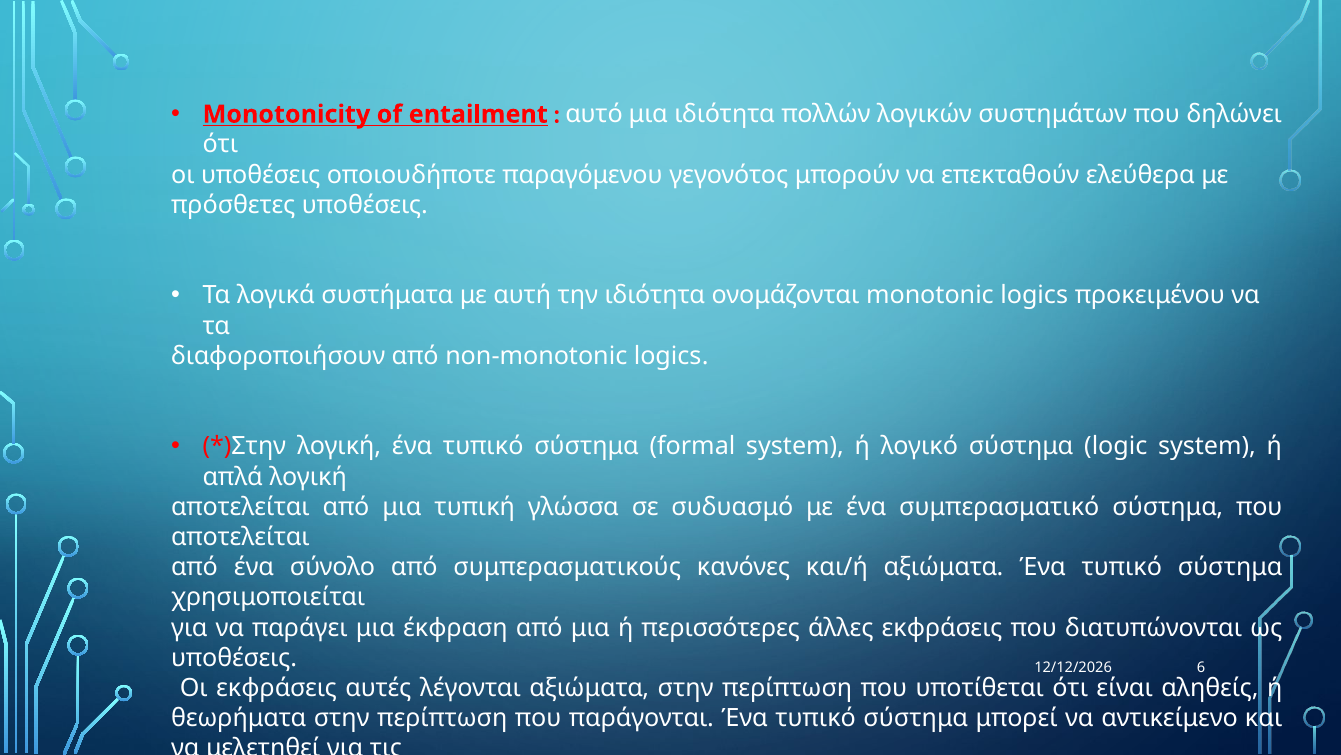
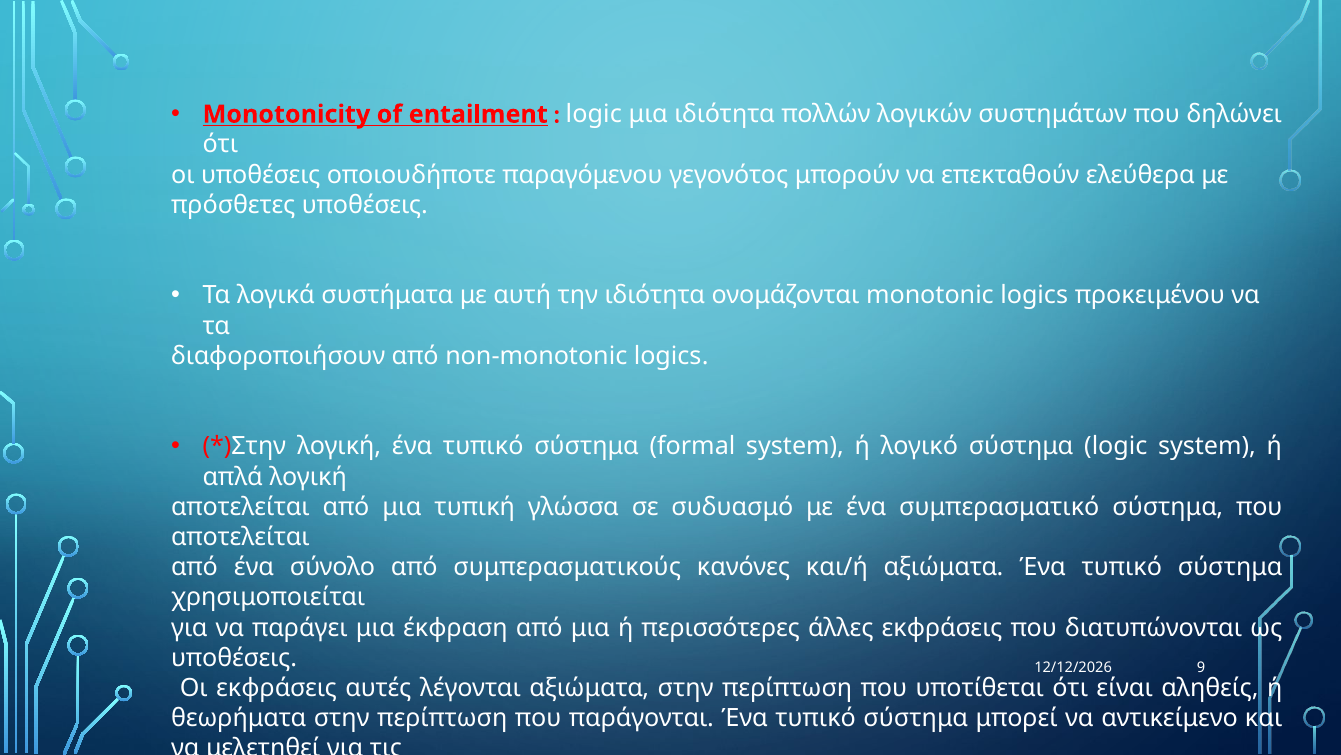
αυτό: αυτό -> logic (594, 114)
6: 6 -> 9 (1201, 667)
